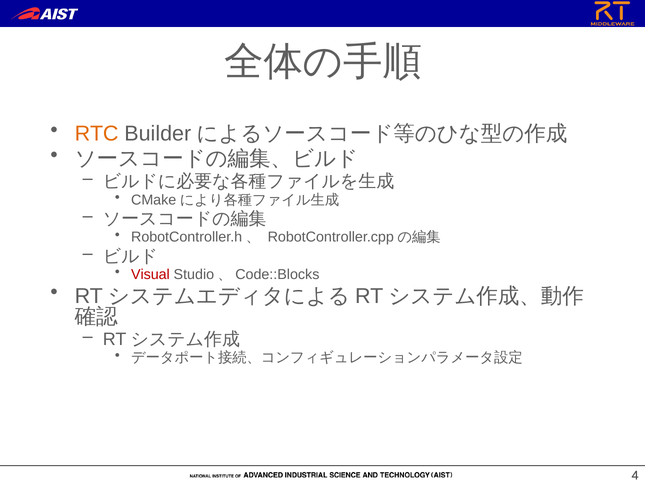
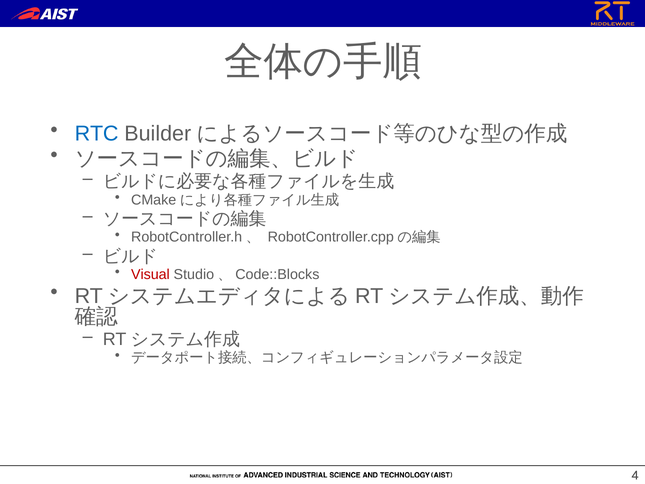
RTC colour: orange -> blue (97, 134)
